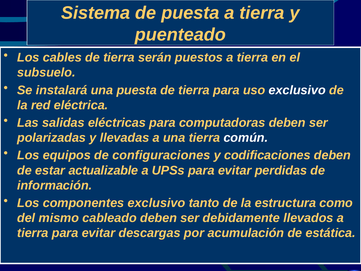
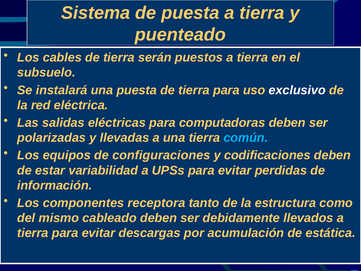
común colour: white -> light blue (246, 138)
actualizable: actualizable -> variabilidad (103, 170)
componentes exclusivo: exclusivo -> receptora (156, 203)
